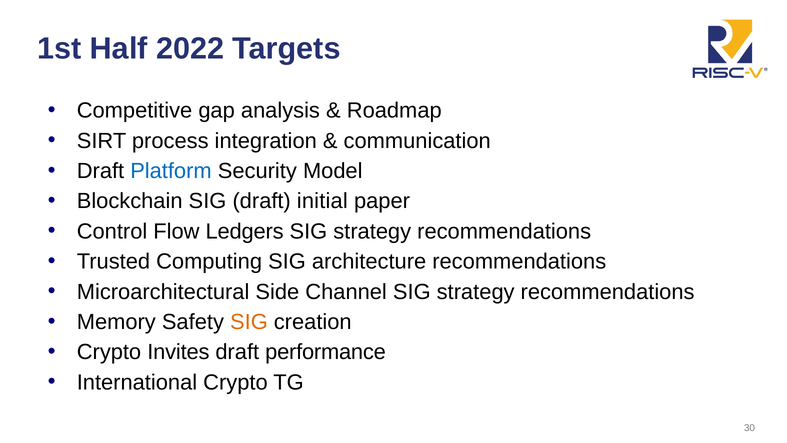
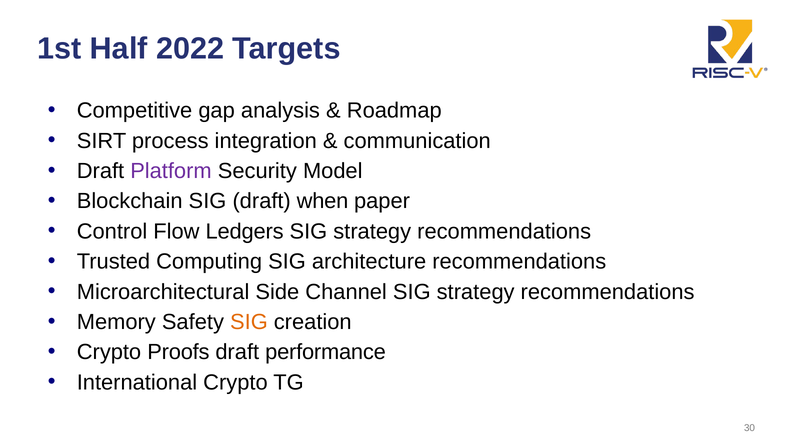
Platform colour: blue -> purple (171, 171)
initial: initial -> when (323, 201)
Invites: Invites -> Proofs (178, 352)
